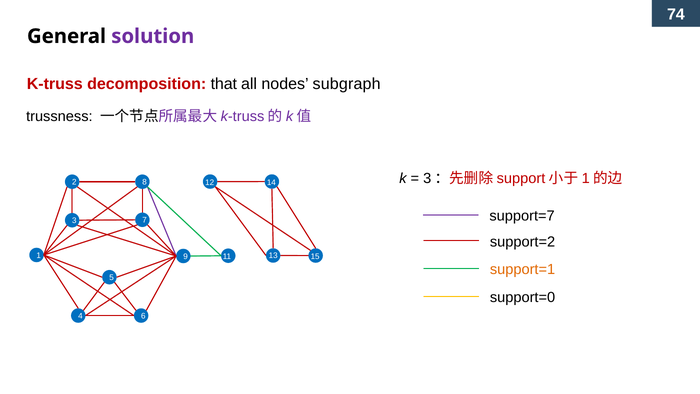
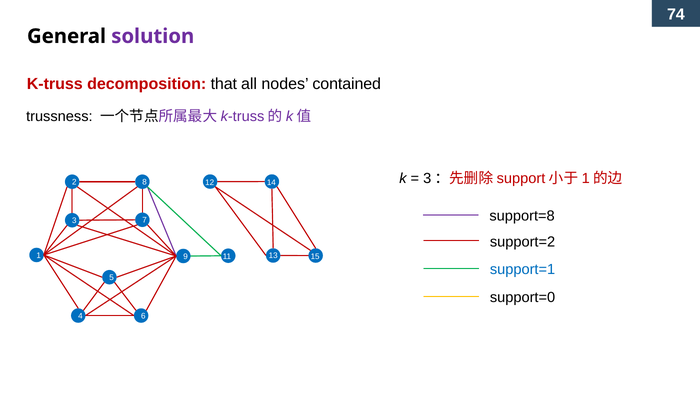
subgraph: subgraph -> contained (347, 84)
support=7: support=7 -> support=8 (522, 216)
support=1 colour: orange -> blue (523, 269)
